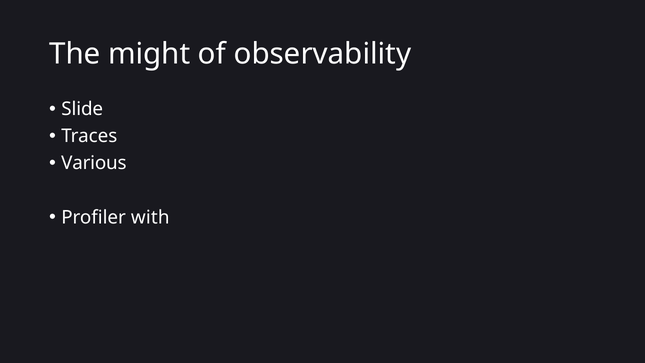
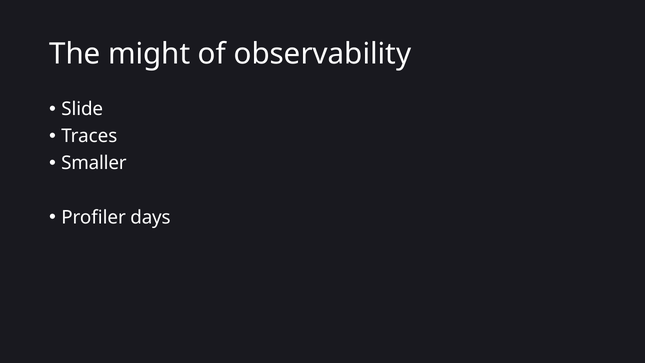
Various: Various -> Smaller (94, 163)
with: with -> days (150, 217)
